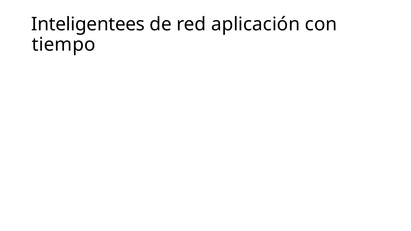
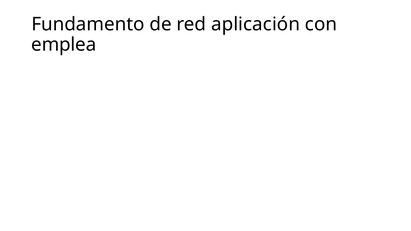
Inteligentees: Inteligentees -> Fundamento (88, 24)
tiempo: tiempo -> emplea (64, 45)
